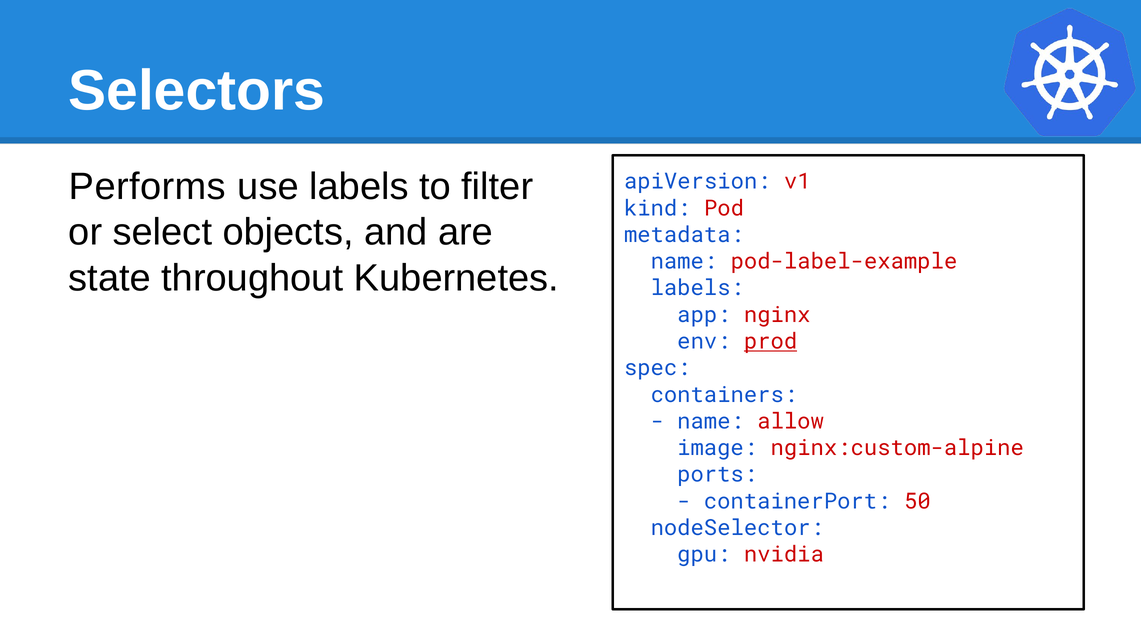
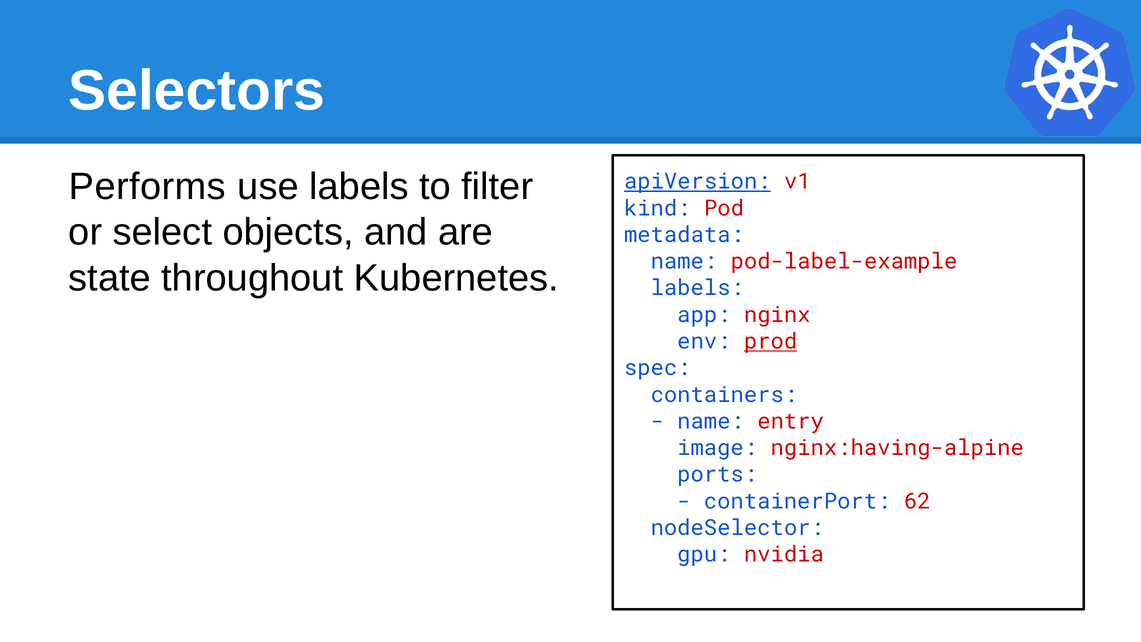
apiVersion underline: none -> present (697, 182)
allow: allow -> entry (791, 421)
nginx:custom-alpine: nginx:custom-alpine -> nginx:having-alpine (897, 448)
50: 50 -> 62 (917, 501)
